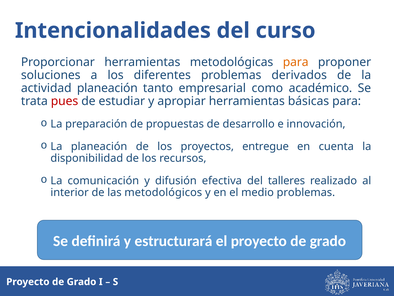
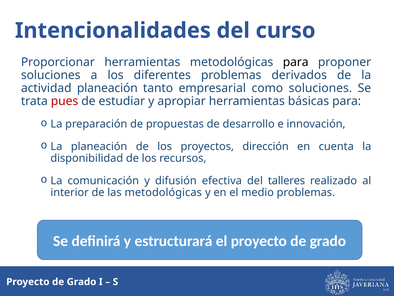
para colour: orange -> black (296, 62)
como académico: académico -> soluciones (320, 88)
entregue: entregue -> dirección (266, 146)
las metodológicos: metodológicos -> metodológicas (163, 192)
